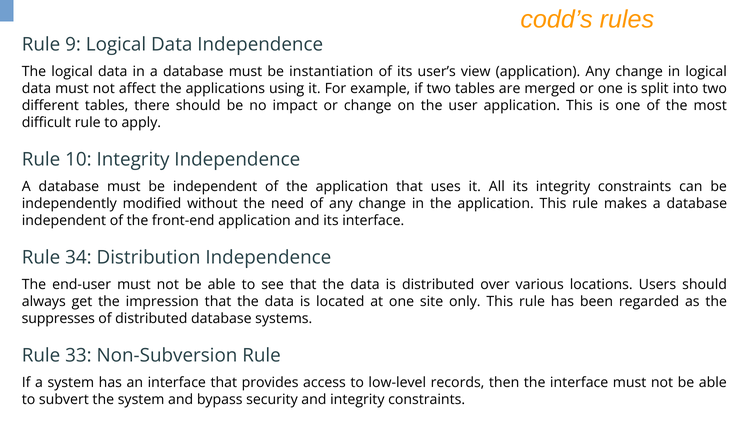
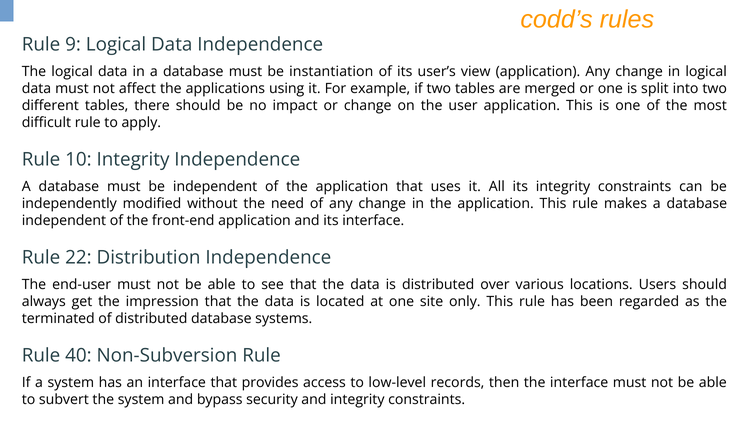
34: 34 -> 22 (78, 258)
suppresses: suppresses -> terminated (58, 319)
33: 33 -> 40 (78, 356)
